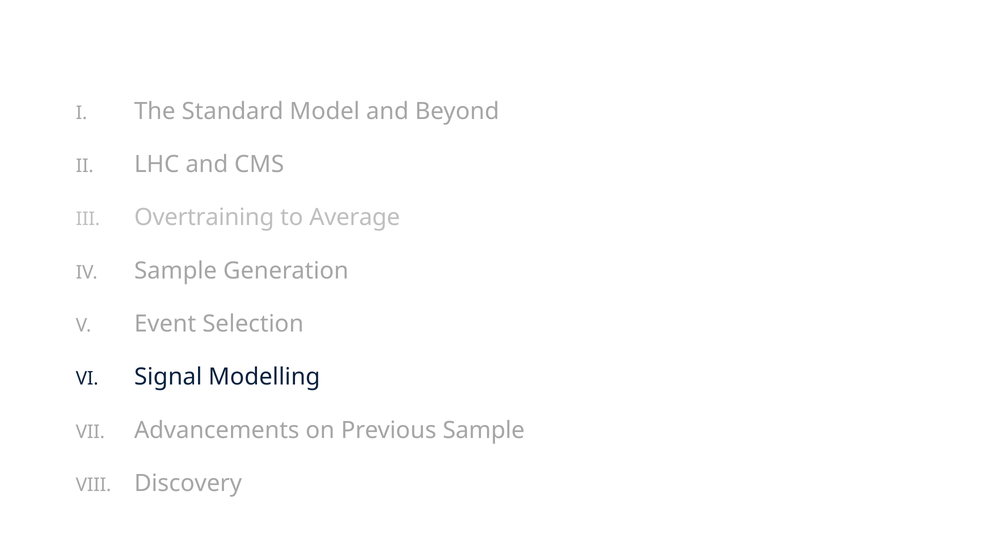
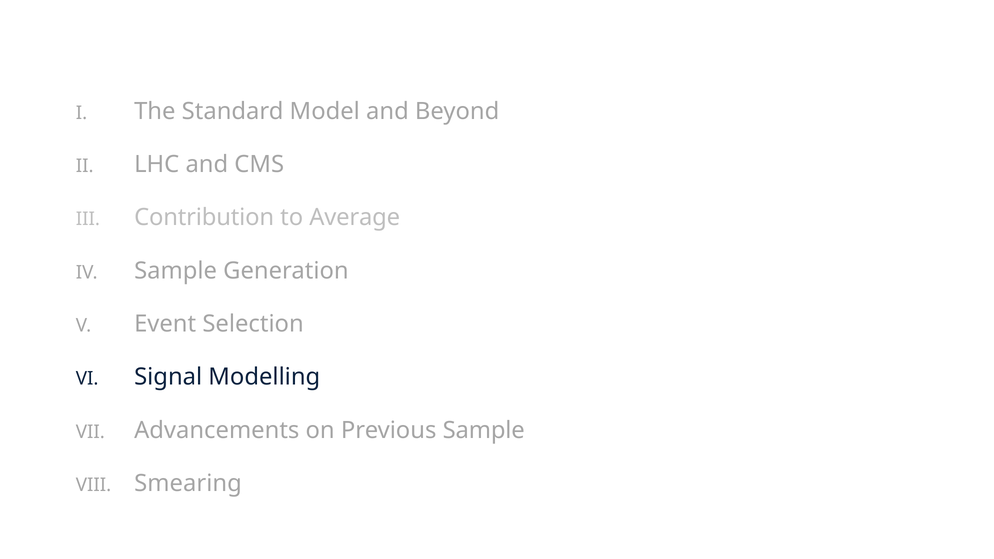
Overtraining: Overtraining -> Contribution (204, 218)
Discovery: Discovery -> Smearing (188, 484)
